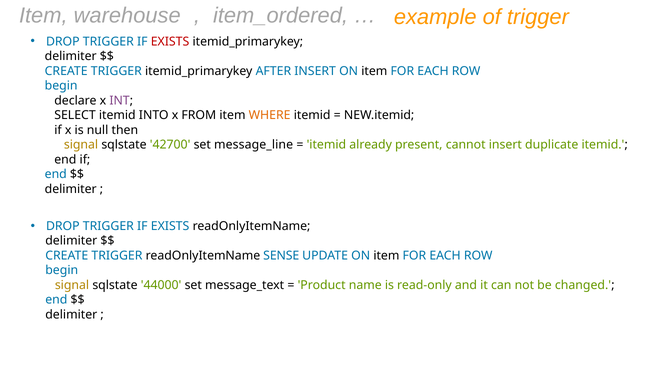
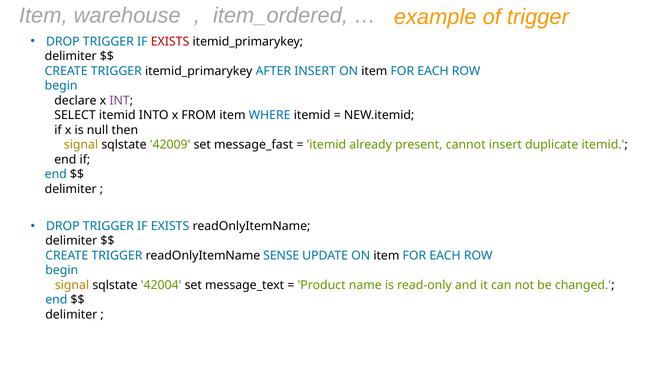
WHERE colour: orange -> blue (270, 115)
42700: 42700 -> 42009 (170, 145)
message_line: message_line -> message_fast (254, 145)
44000: 44000 -> 42004 (161, 285)
